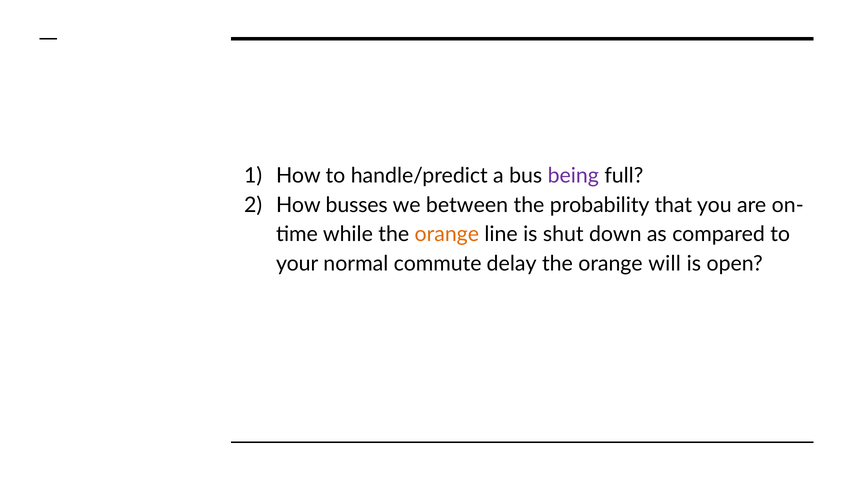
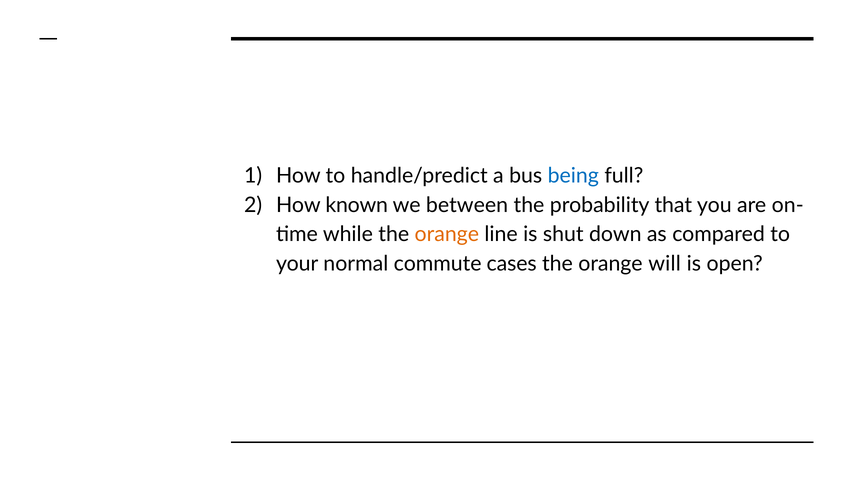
being colour: purple -> blue (573, 176)
busses: busses -> known (357, 205)
delay: delay -> cases (512, 264)
